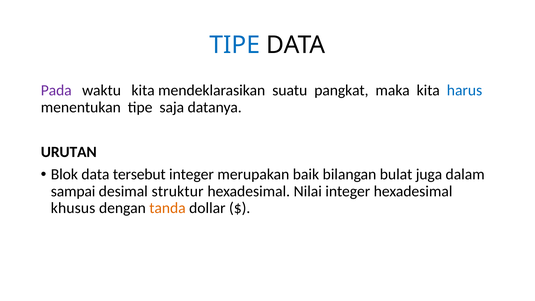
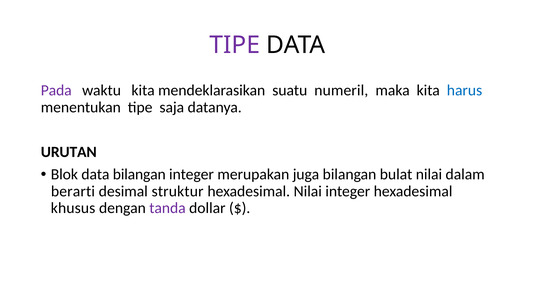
TIPE colour: blue -> purple (235, 45)
pangkat: pangkat -> numeril (341, 90)
data tersebut: tersebut -> bilangan (139, 174)
baik: baik -> juga (306, 174)
bulat juga: juga -> nilai (429, 174)
sampai: sampai -> berarti (73, 191)
tanda colour: orange -> purple (167, 208)
